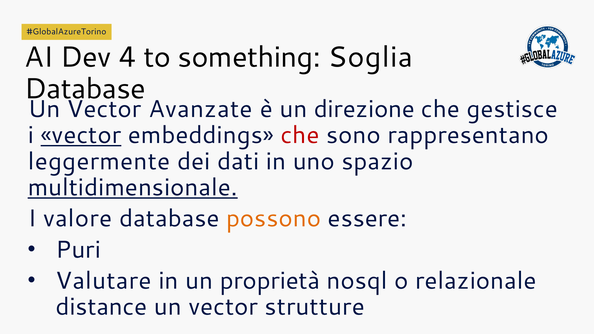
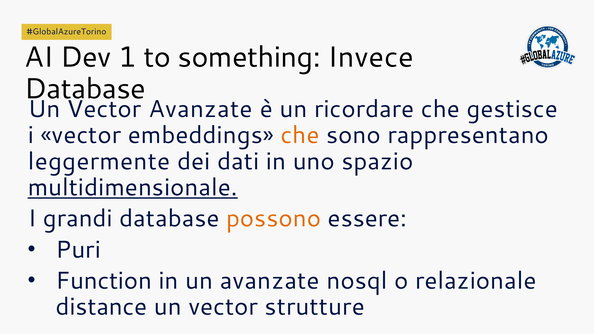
4: 4 -> 1 (127, 57)
Soglia: Soglia -> Invece (371, 57)
direzione: direzione -> ricordare (364, 109)
vector underline: present -> none (81, 135)
che colour: red -> orange (300, 135)
valore: valore -> grandi (78, 219)
Valutare: Valutare -> Function (104, 281)
un proprietà: proprietà -> avanzate (270, 281)
